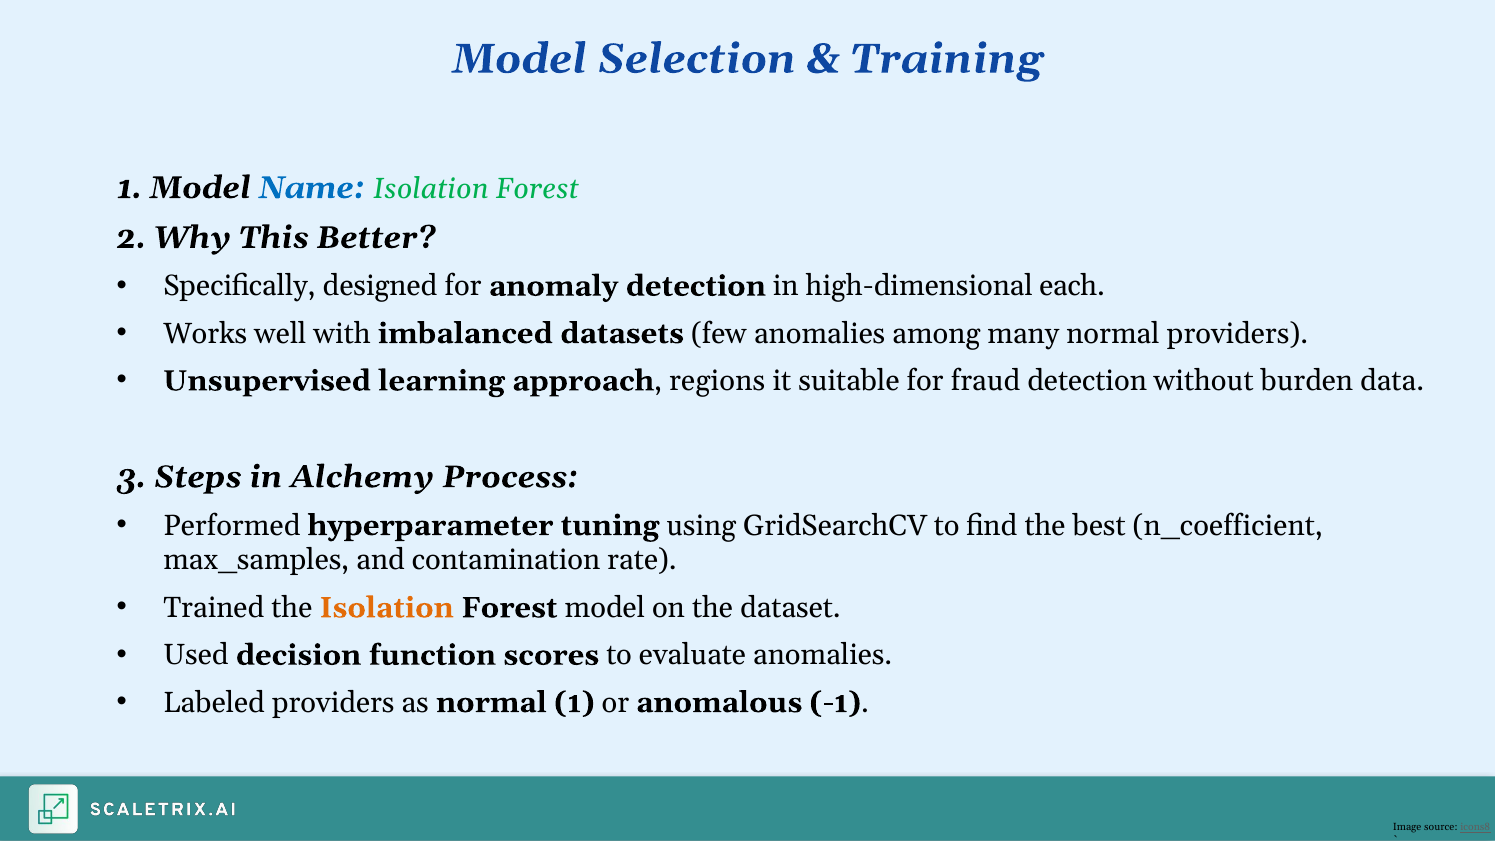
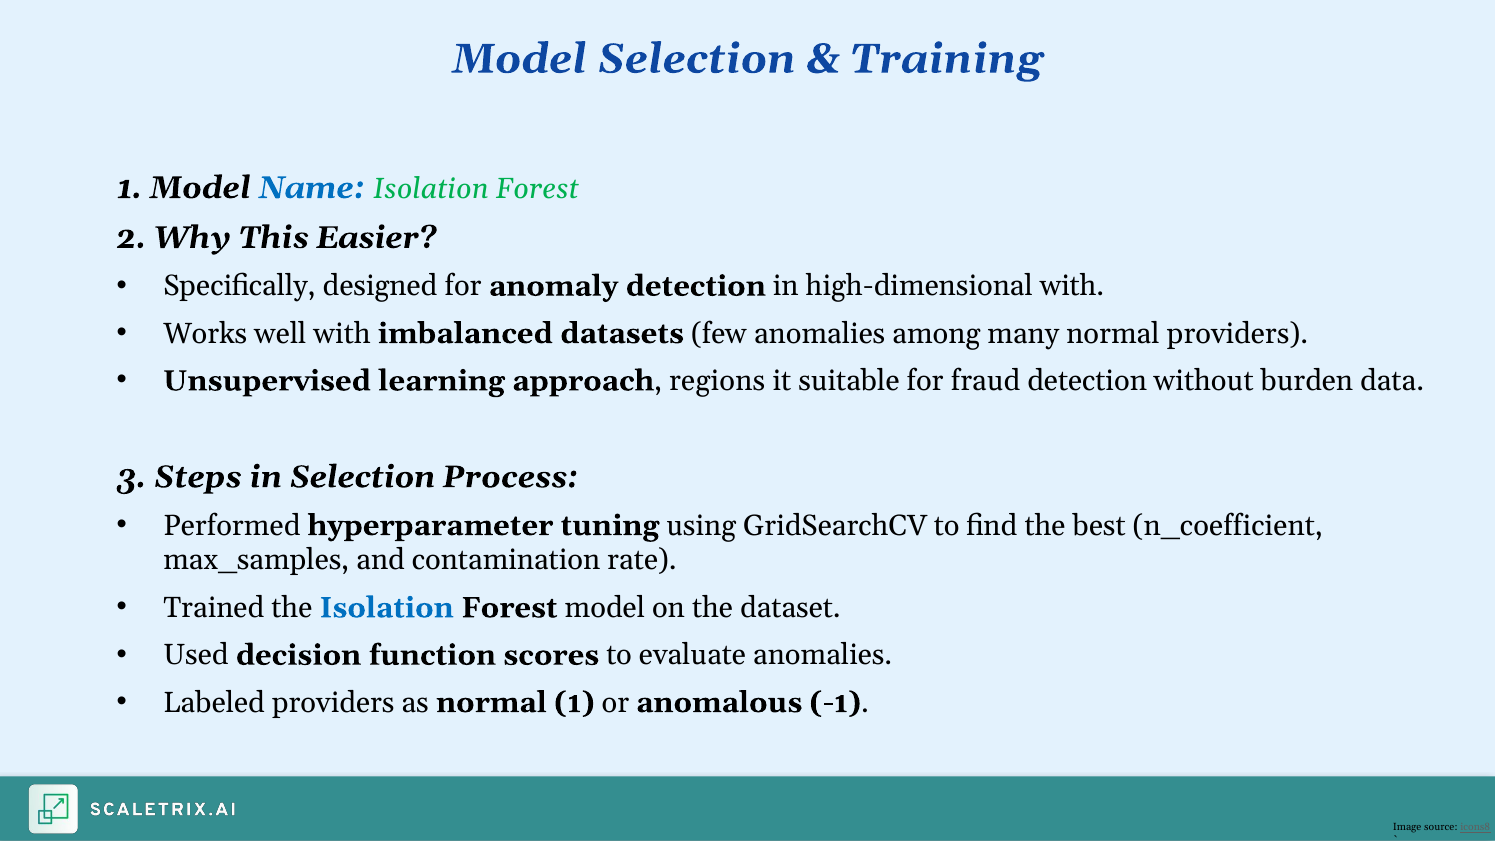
Better: Better -> Easier (376, 238)
high-dimensional each: each -> with (1072, 286)
in Alchemy: Alchemy -> Selection (363, 477)
Isolation colour: orange -> blue (387, 608)
